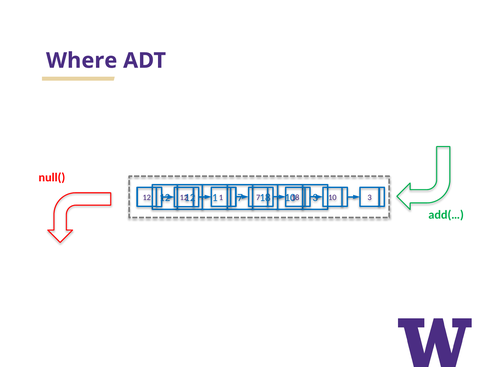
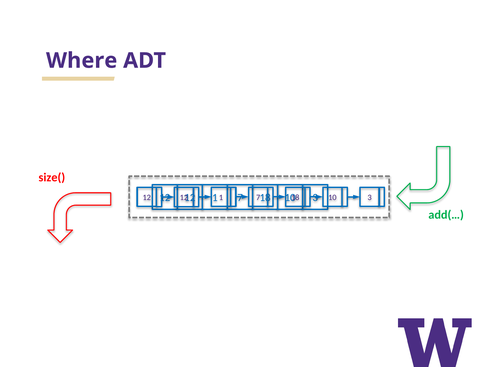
null(: null( -> size( (52, 177)
